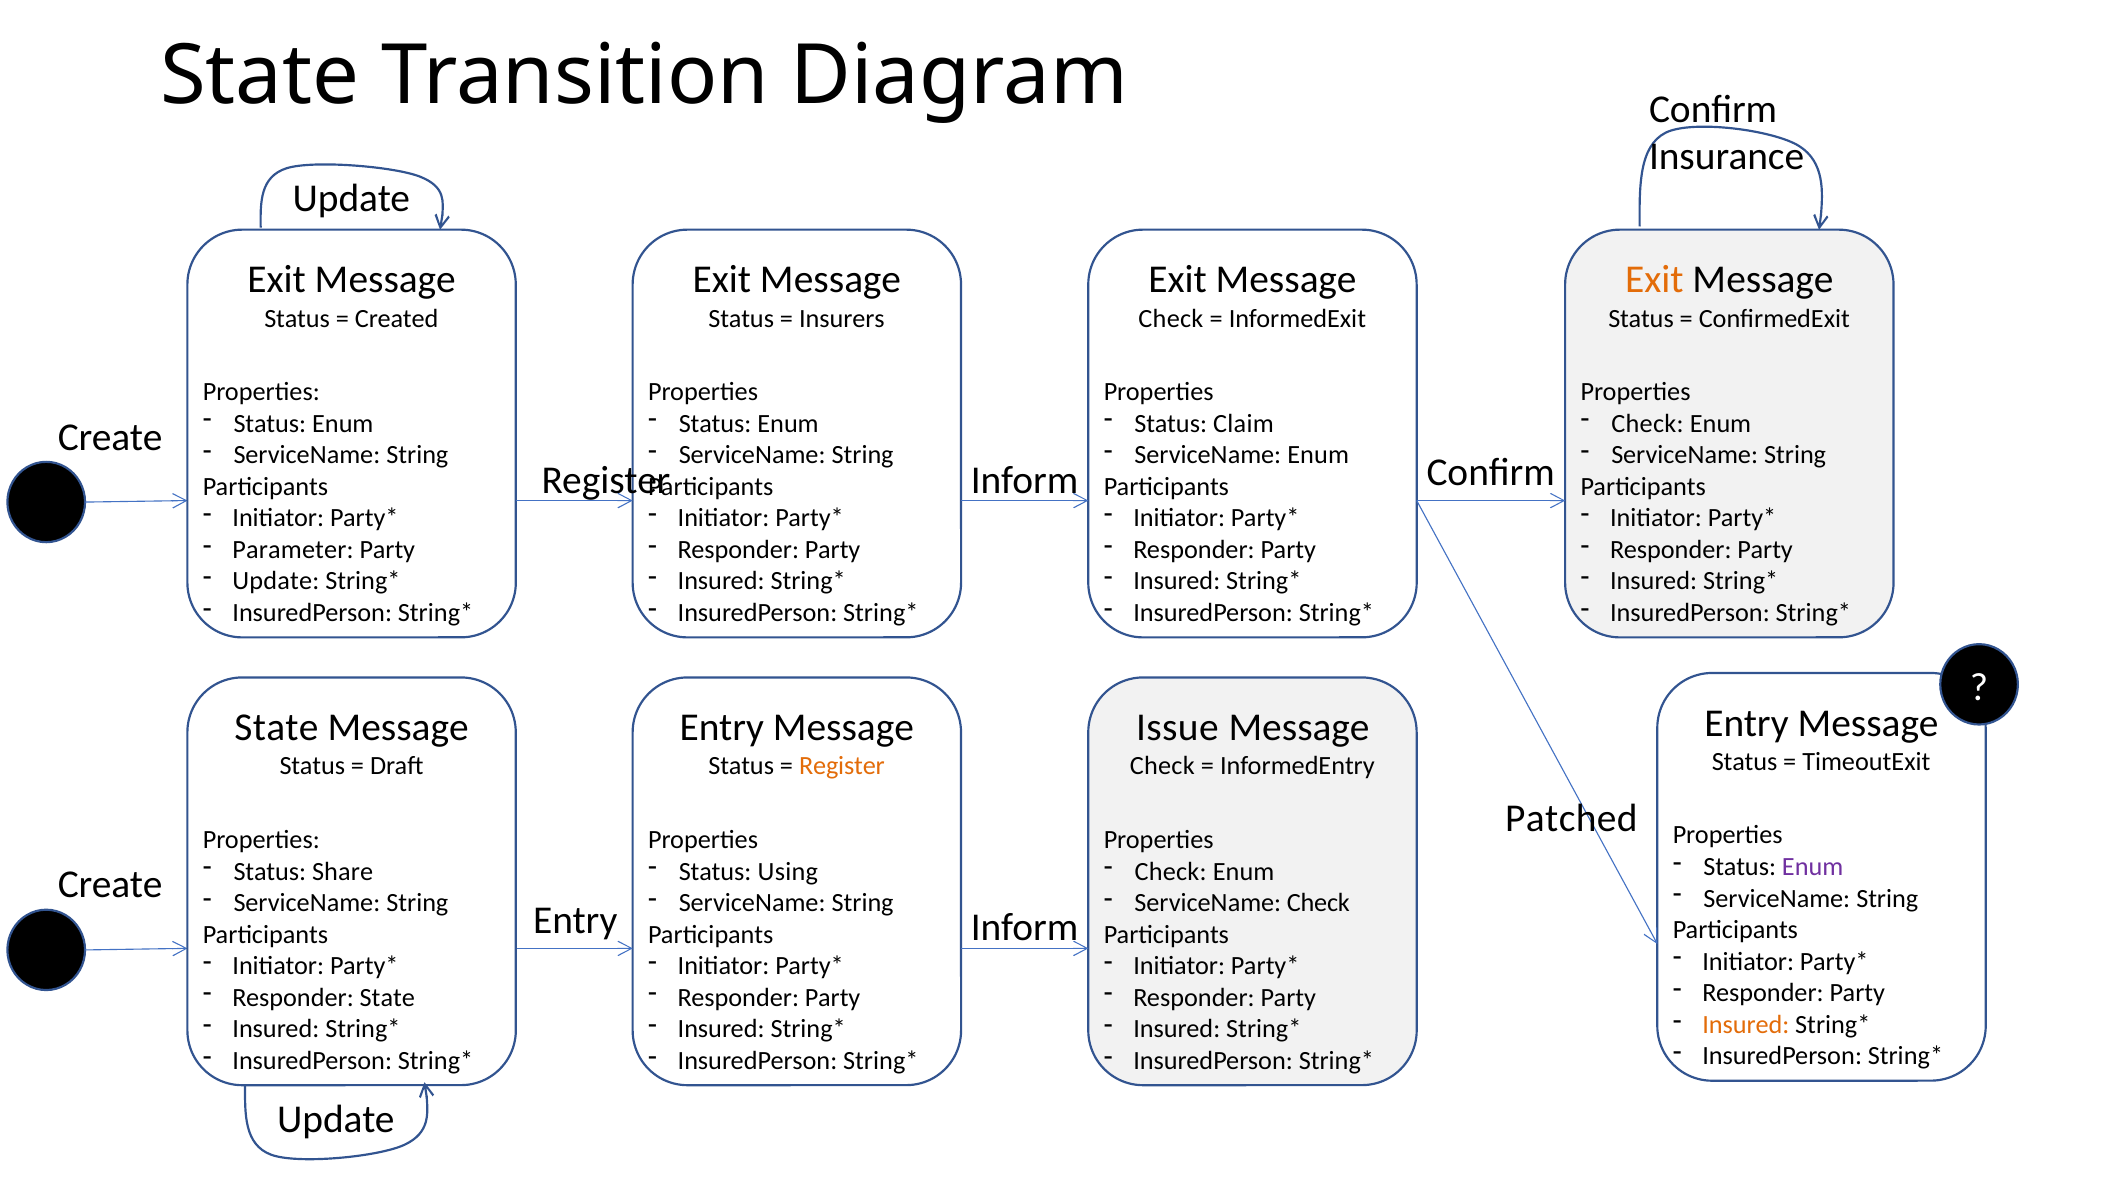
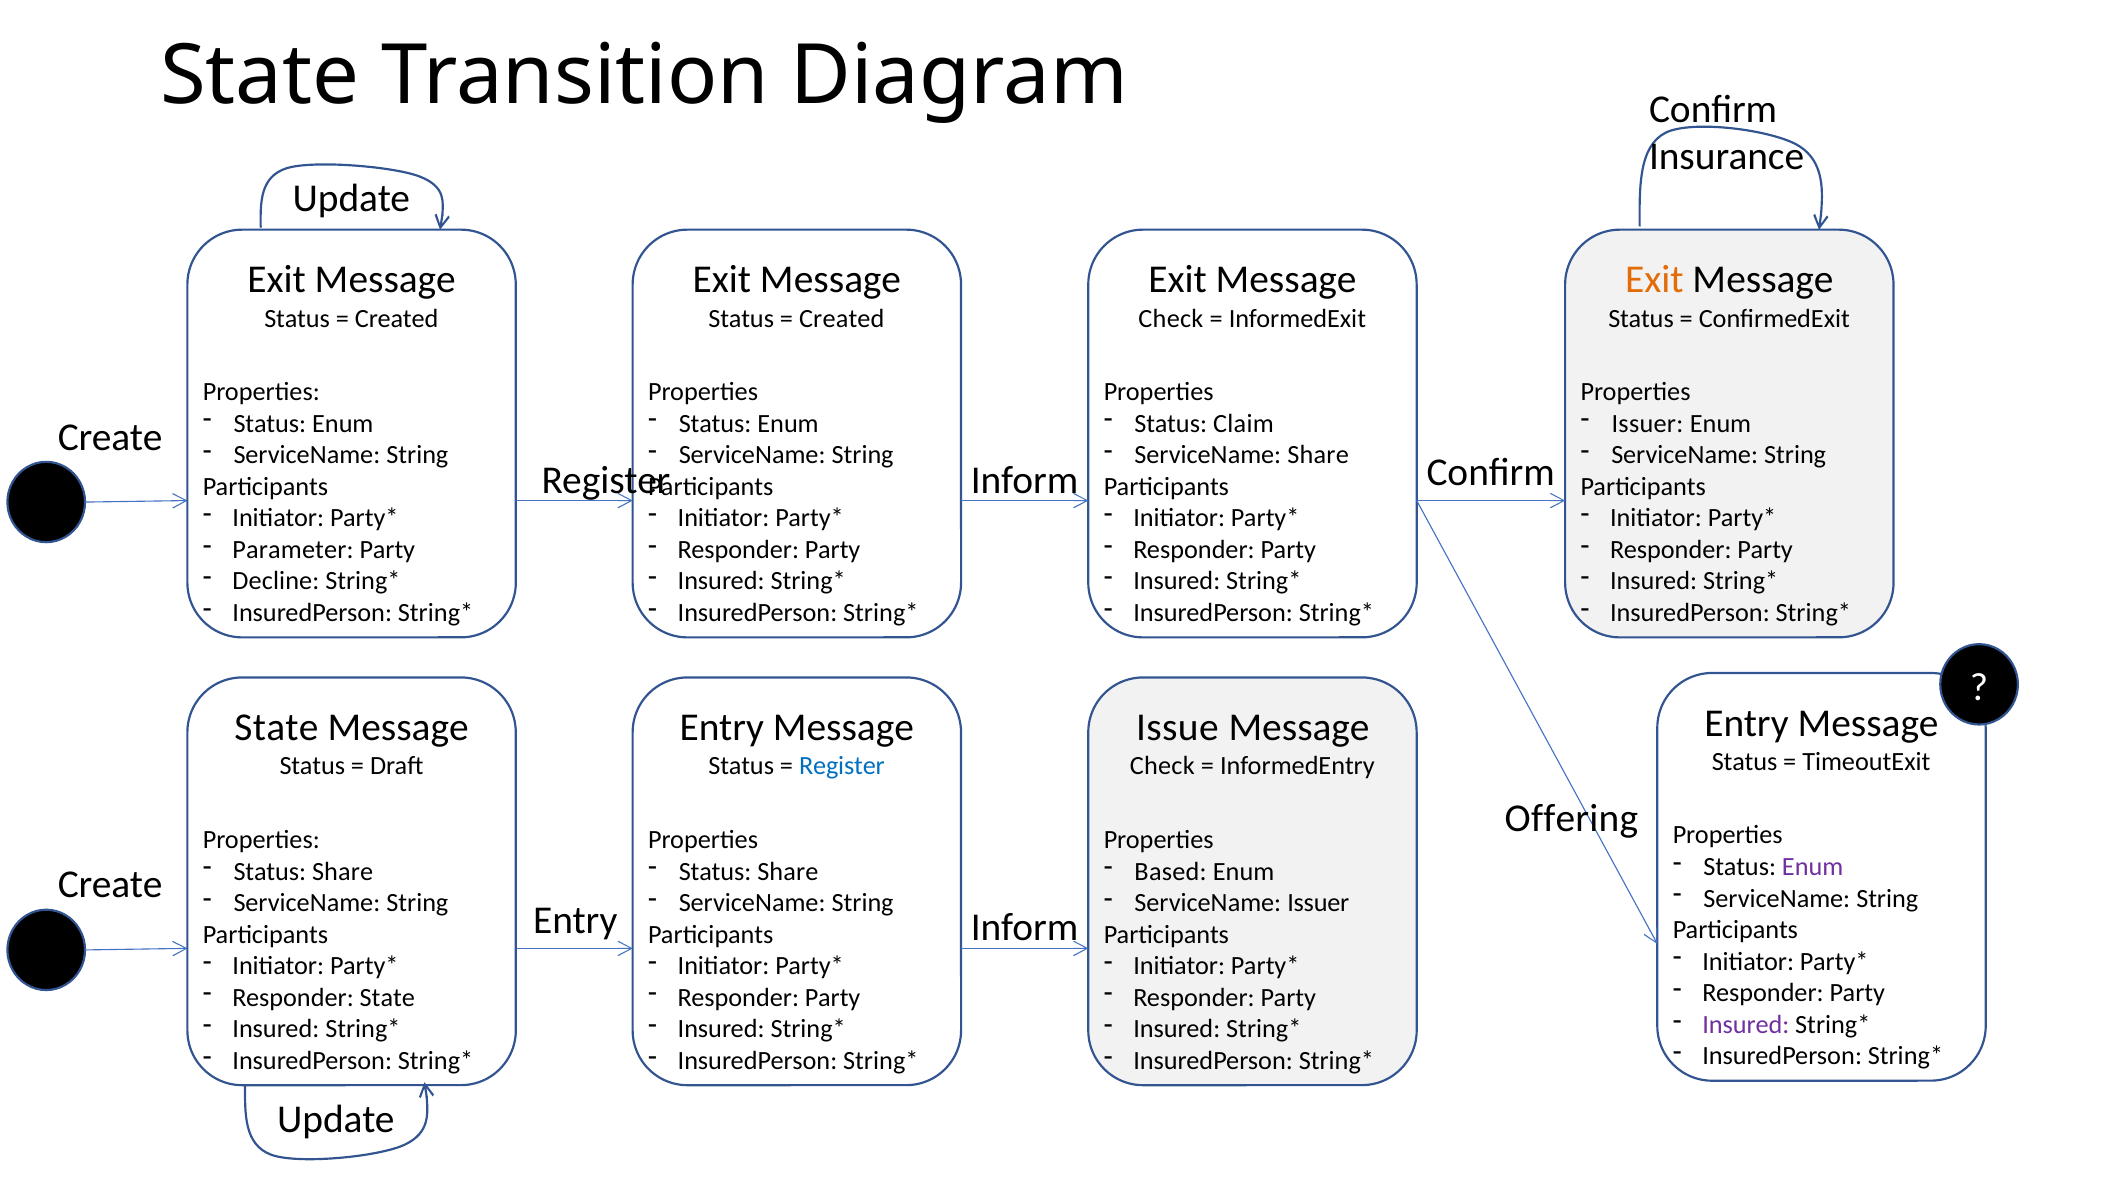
Insurers: Insurers -> Created (842, 318)
Check: Check -> Issuer (1647, 423)
ServiceName Enum: Enum -> Share (1318, 455)
Update: Update -> Decline (276, 581)
Register colour: orange -> blue (842, 766)
Patched: Patched -> Offering (1571, 818)
Using: Using -> Share (788, 871)
Check: Check -> Based (1171, 871)
ServiceName Check: Check -> Issuer (1318, 902)
Insured colour: orange -> purple (1746, 1024)
